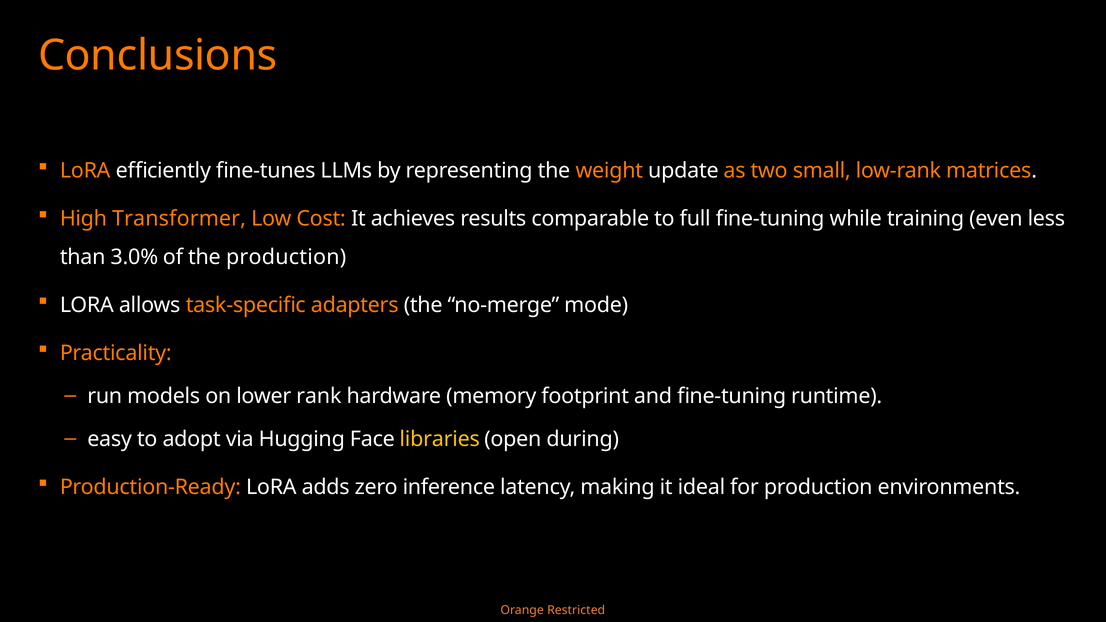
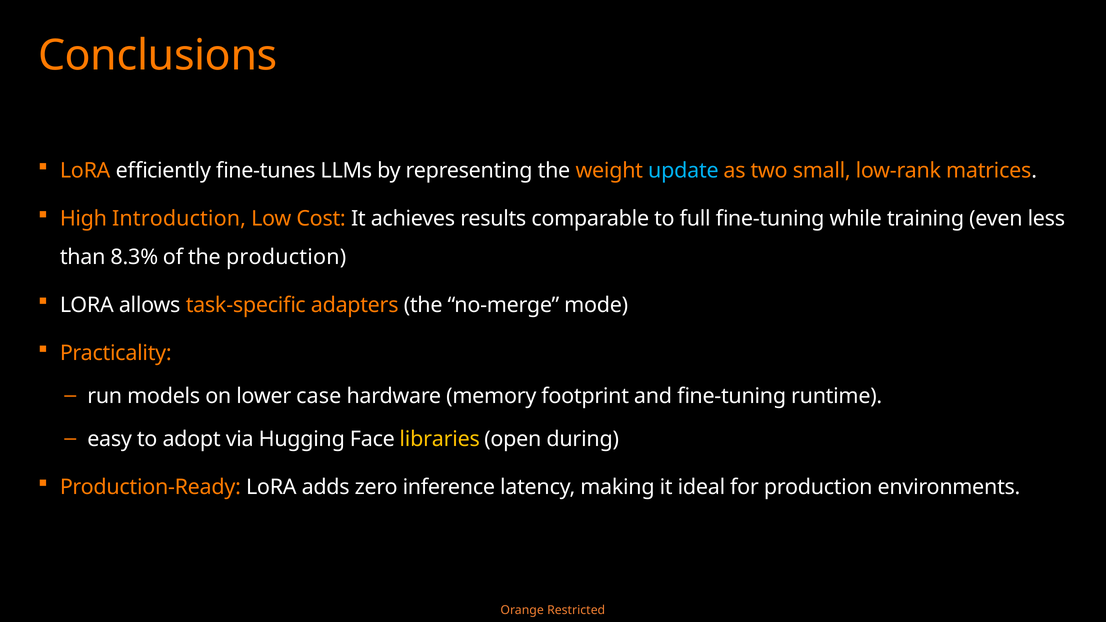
update colour: white -> light blue (683, 171)
Transformer: Transformer -> Introduction (179, 218)
3.0%: 3.0% -> 8.3% (134, 257)
rank: rank -> case (319, 396)
